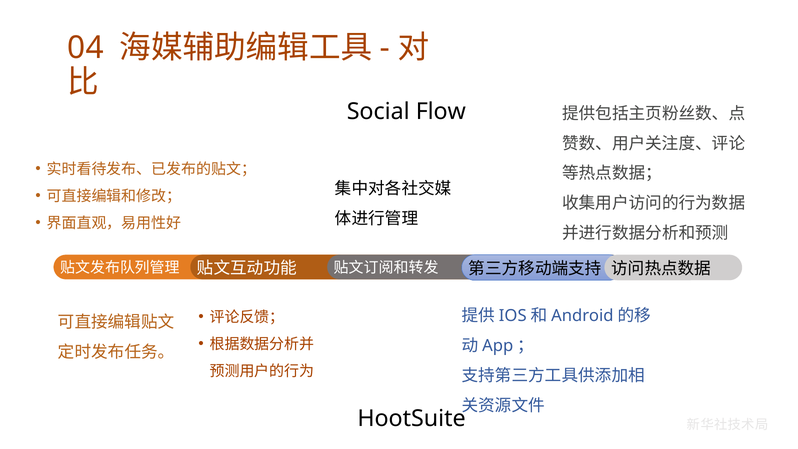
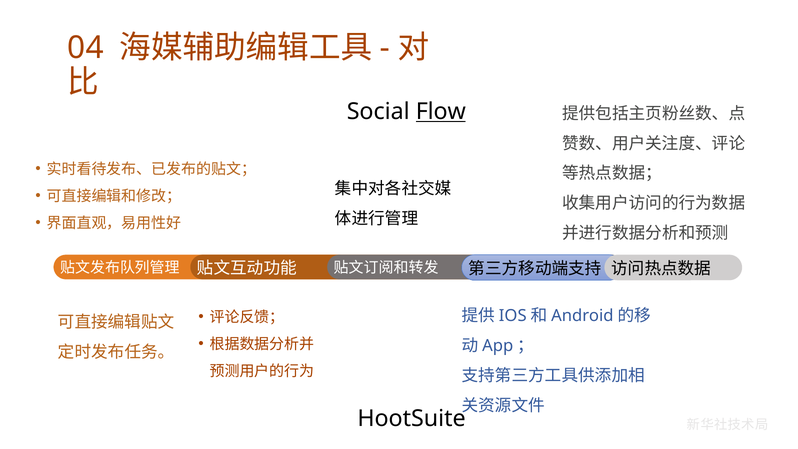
Flow underline: none -> present (441, 111)
